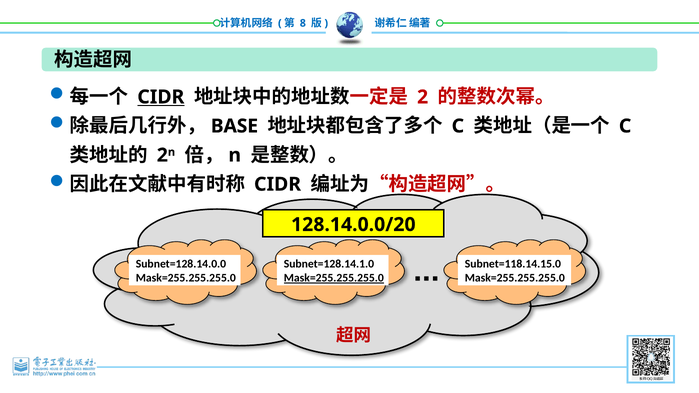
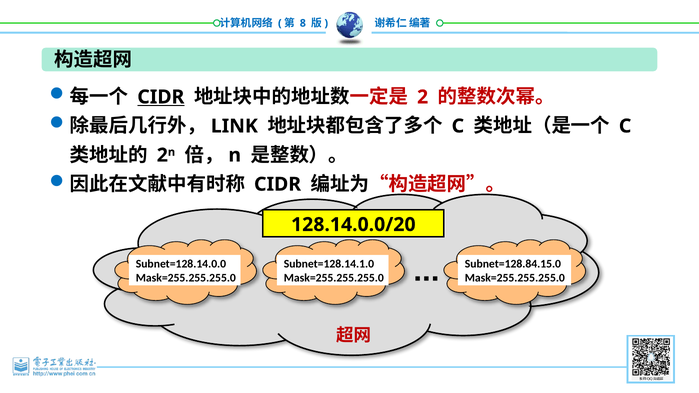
BASE: BASE -> LINK (234, 126)
Subnet=118.14.15.0: Subnet=118.14.15.0 -> Subnet=128.84.15.0 (513, 264)
Mask=255.255.255.0 underline: present -> none (334, 278)
